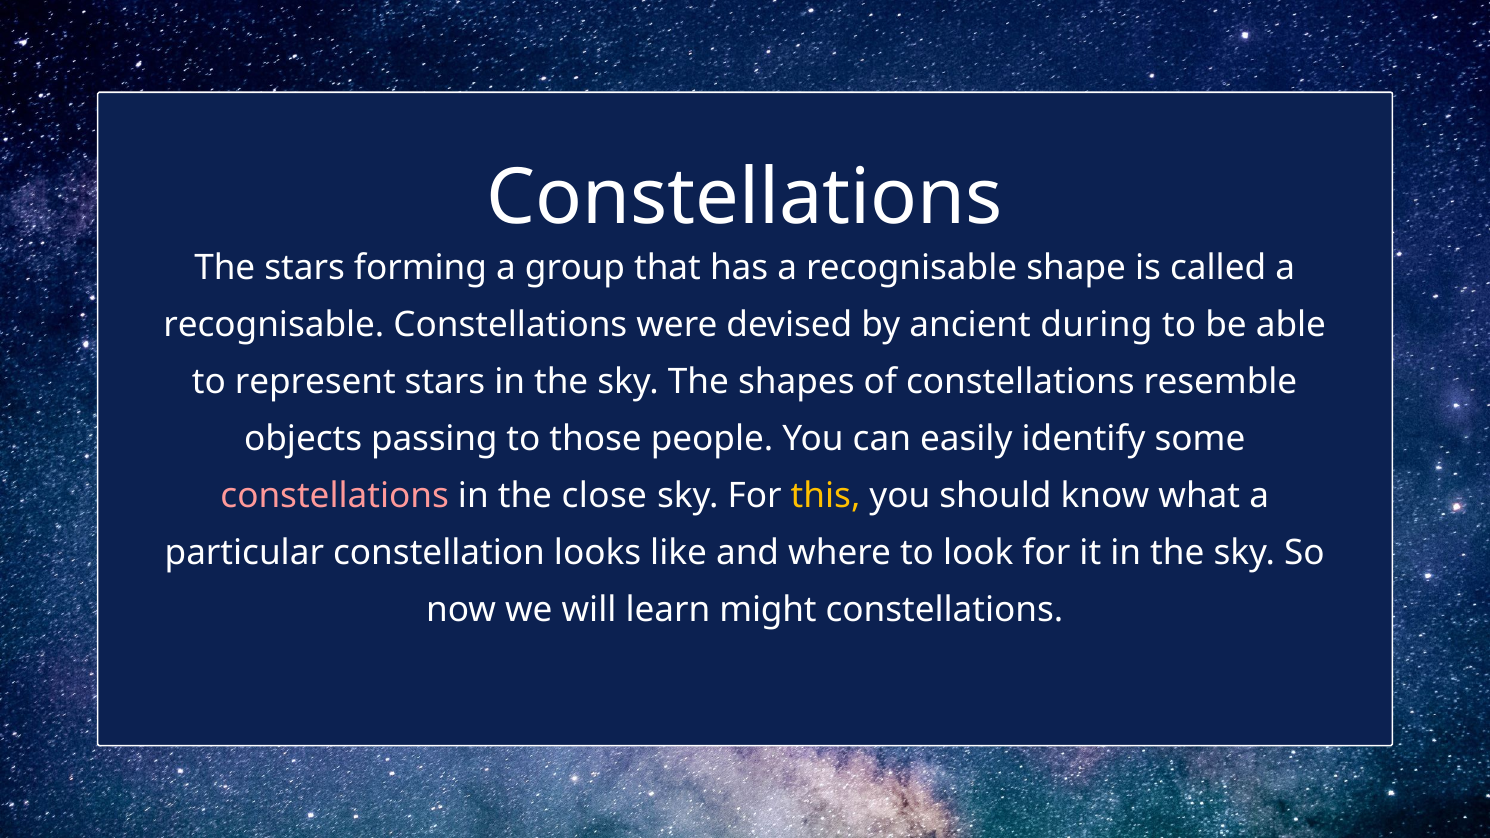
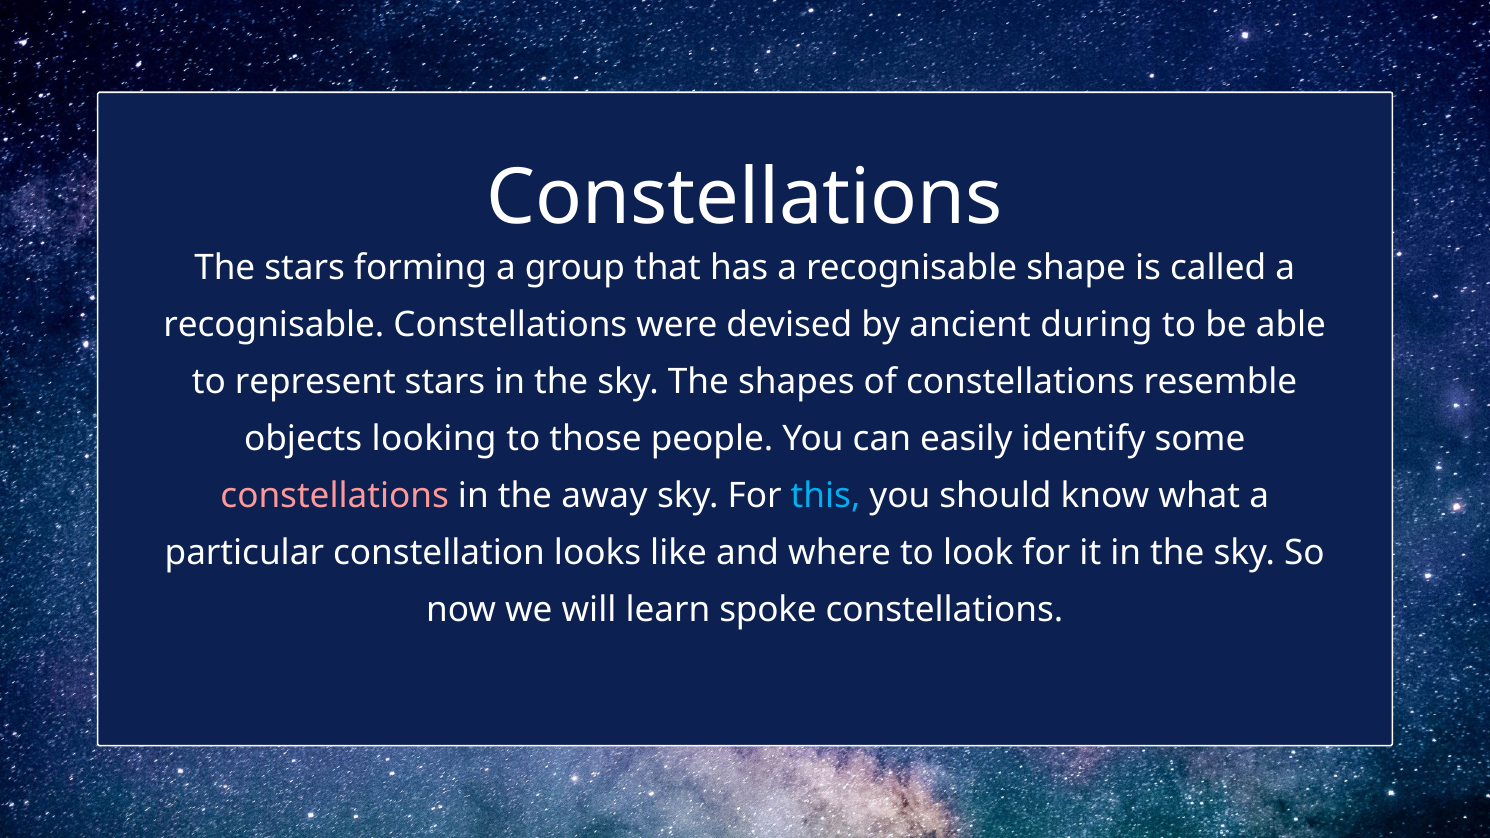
passing: passing -> looking (434, 439)
close: close -> away (604, 496)
this colour: yellow -> light blue (826, 496)
might: might -> spoke (768, 610)
